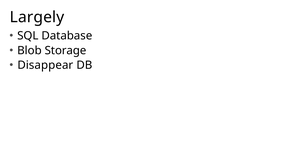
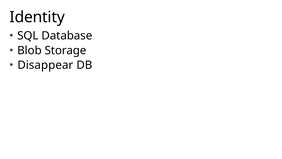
Largely: Largely -> Identity (37, 17)
